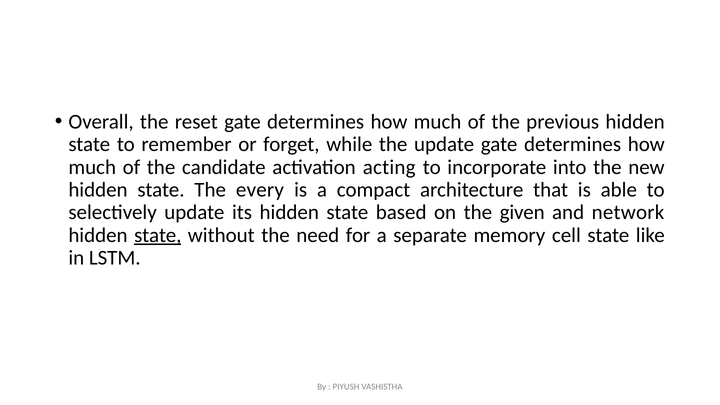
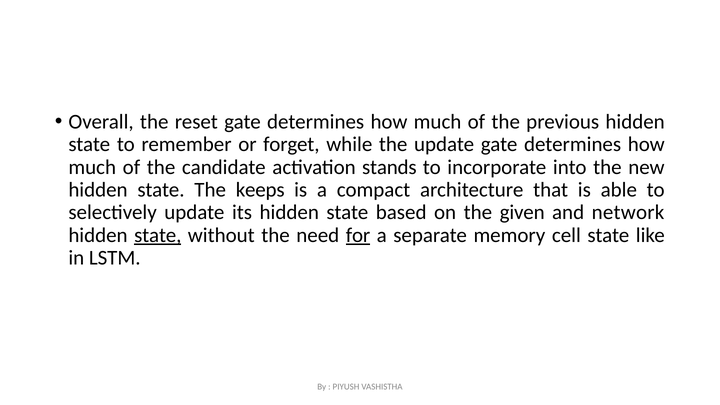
acting: acting -> stands (389, 167)
every: every -> keeps (260, 190)
for underline: none -> present (358, 235)
